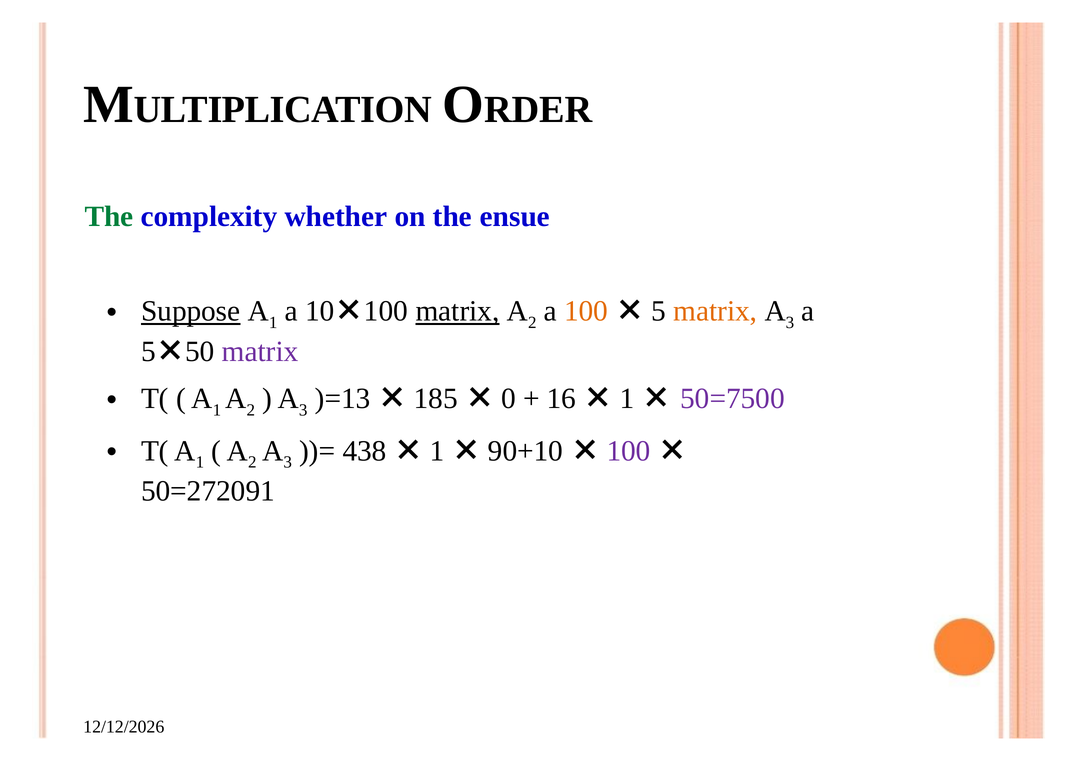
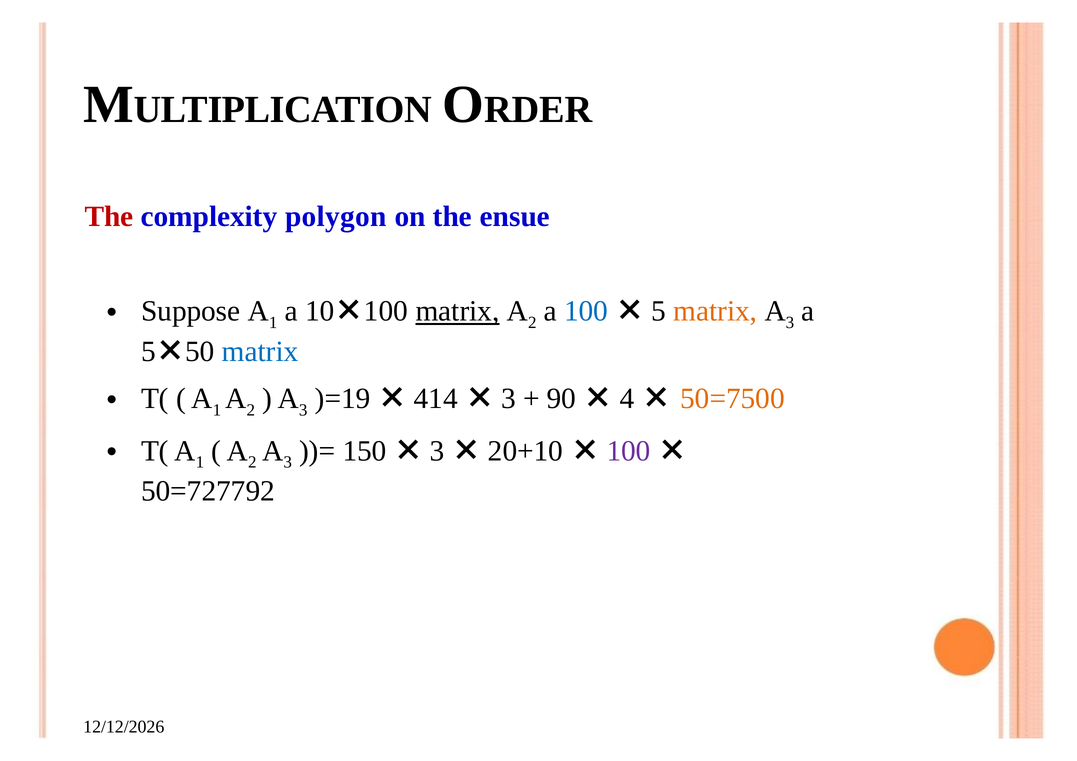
The colour: green -> red (109, 217)
whether: whether -> polygon (336, 217)
Suppose underline: present -> none (191, 311)
100 colour: orange -> blue (586, 311)
matrix colour: purple -> blue (260, 352)
)=13: )=13 -> )=19 (343, 399)
185: 185 -> 414 (436, 399)
0: 0 -> 3 (508, 399)
16: 16 -> 90 (561, 399)
1: 1 -> 4 (627, 399)
50=7500 colour: purple -> orange (732, 399)
438: 438 -> 150 (365, 451)
1: 1 -> 3 (437, 451)
90+10: 90+10 -> 20+10 (526, 451)
50=272091: 50=272091 -> 50=727792 (208, 491)
